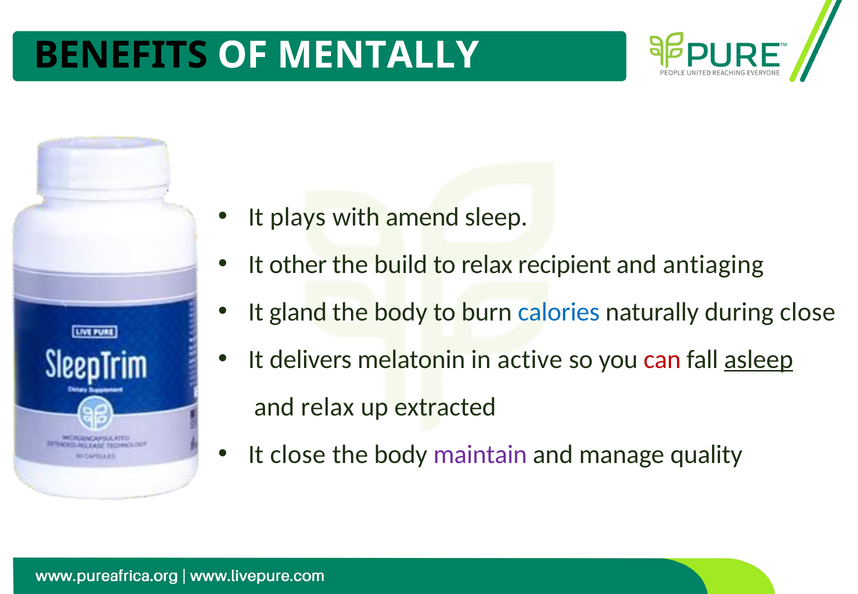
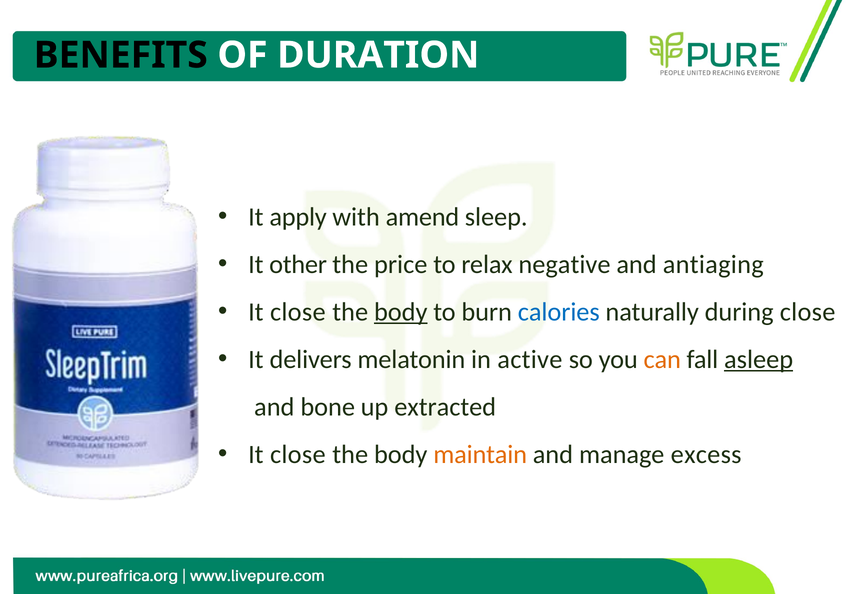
MENTALLY: MENTALLY -> DURATION (378, 55)
plays: plays -> apply (298, 217)
build: build -> price (401, 264)
recipient: recipient -> negative (564, 264)
gland: gland -> close (298, 312)
body underline: none -> present (401, 312)
can colour: red -> orange (662, 359)
and relax: relax -> bone (328, 407)
maintain colour: purple -> orange (480, 455)
quality: quality -> excess (706, 455)
